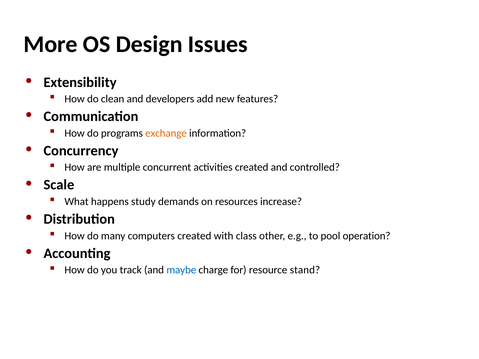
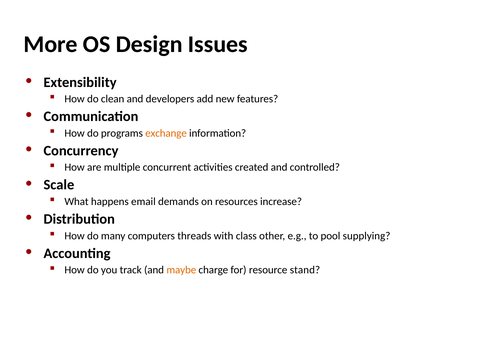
study: study -> email (143, 202)
computers created: created -> threads (194, 236)
operation: operation -> supplying (367, 236)
maybe colour: blue -> orange (181, 270)
